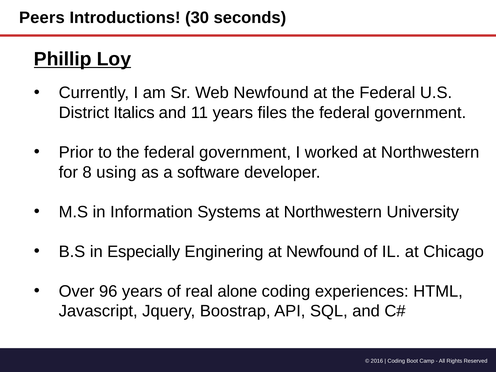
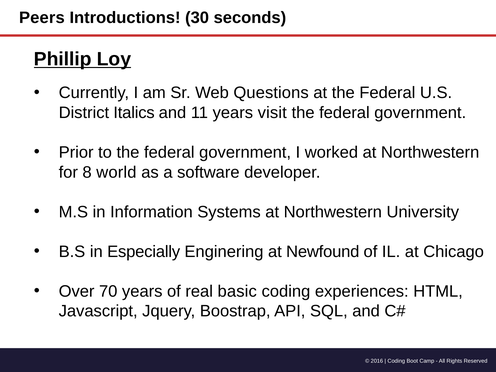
Web Newfound: Newfound -> Questions (271, 93)
files: files -> visit (272, 113)
using: using -> world (116, 172)
96: 96 -> 70 (108, 291)
alone: alone -> basic (237, 291)
